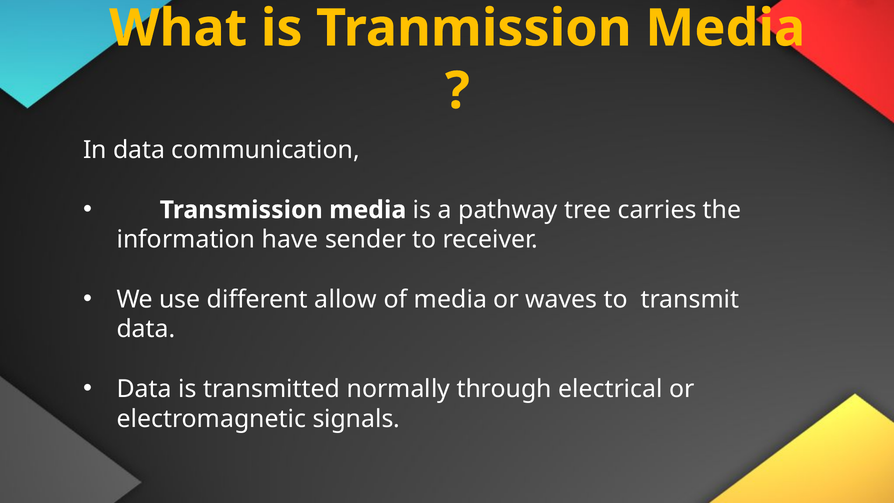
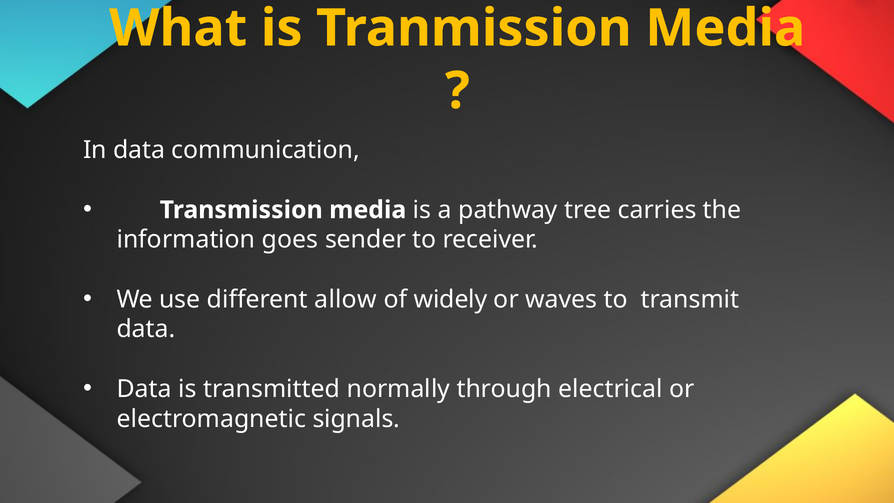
have: have -> goes (290, 240)
of media: media -> widely (451, 299)
